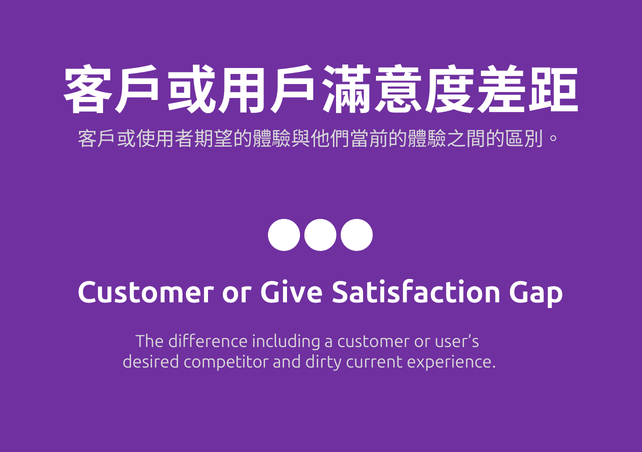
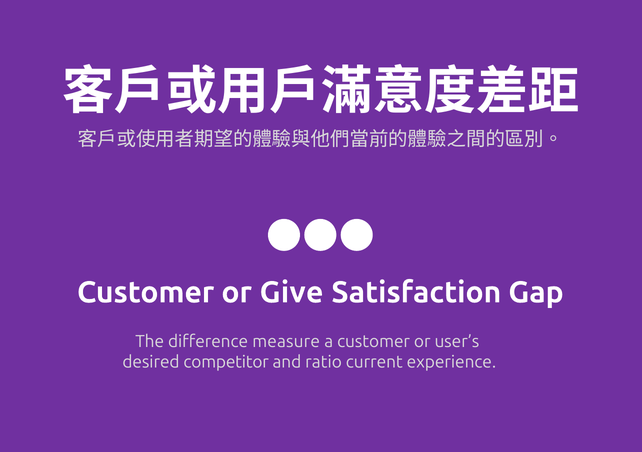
including: including -> measure (286, 342)
dirty: dirty -> ratio (324, 362)
